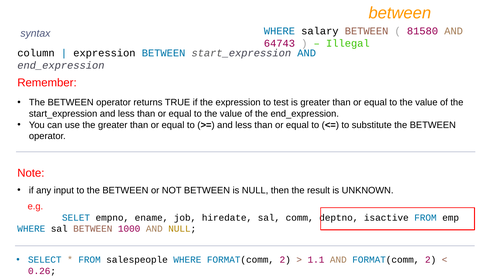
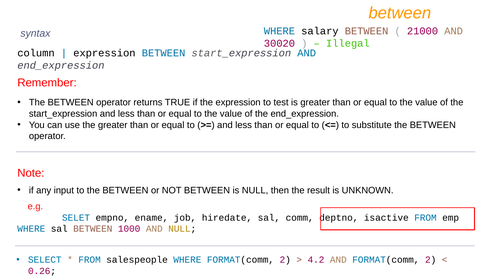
81580: 81580 -> 21000 (423, 31)
64743: 64743 -> 30020 (279, 43)
1.1: 1.1 -> 4.2 (316, 259)
